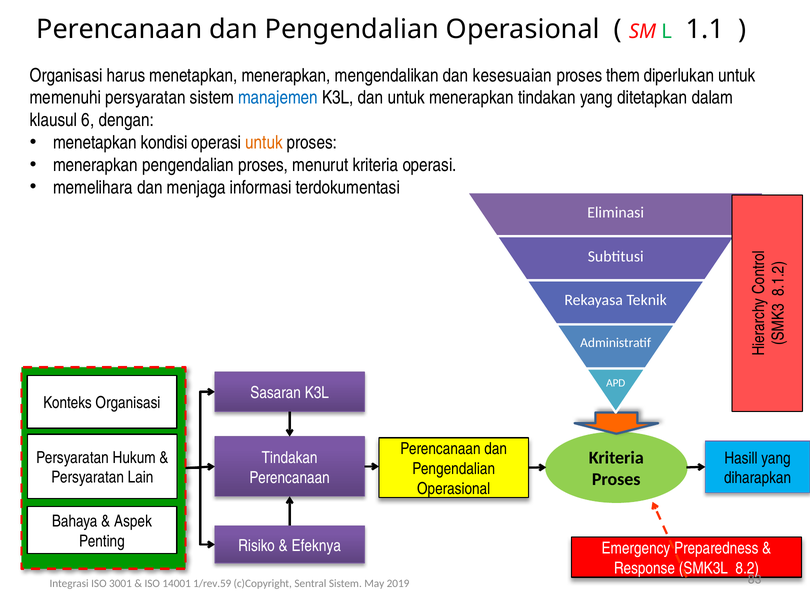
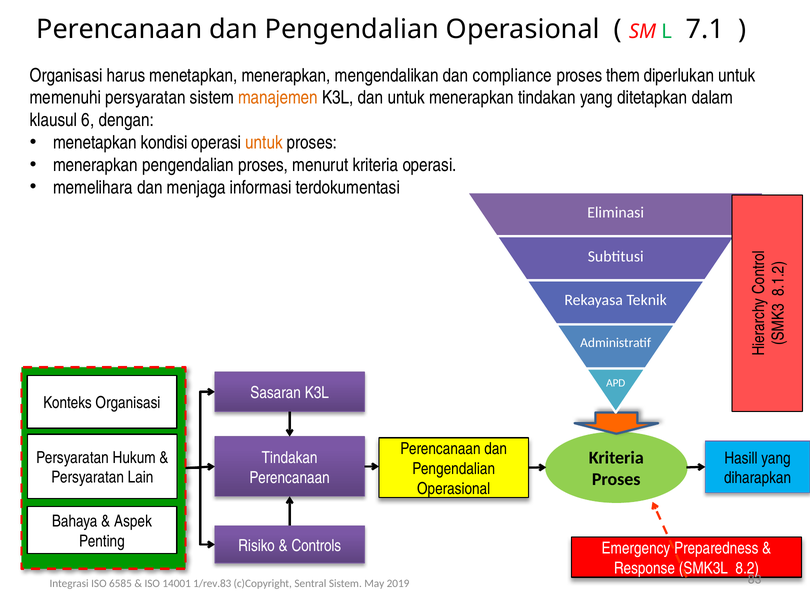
1.1: 1.1 -> 7.1 (705, 29)
kesesuaian: kesesuaian -> compliance (512, 75)
manajemen colour: blue -> orange (278, 98)
Efeknya: Efeknya -> Controls (316, 546)
3001: 3001 -> 6585 (120, 584)
1/rev.59: 1/rev.59 -> 1/rev.83 (212, 584)
